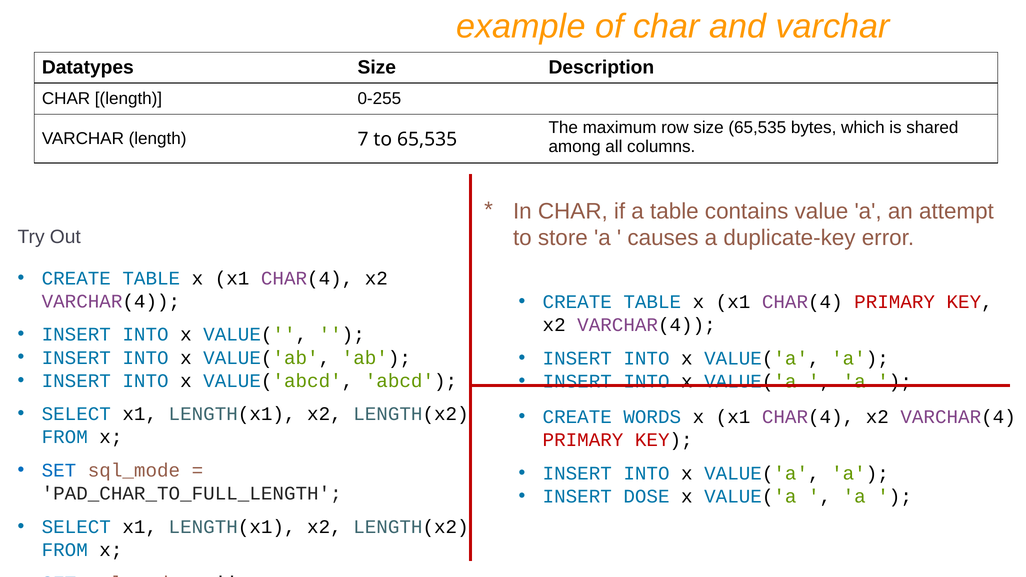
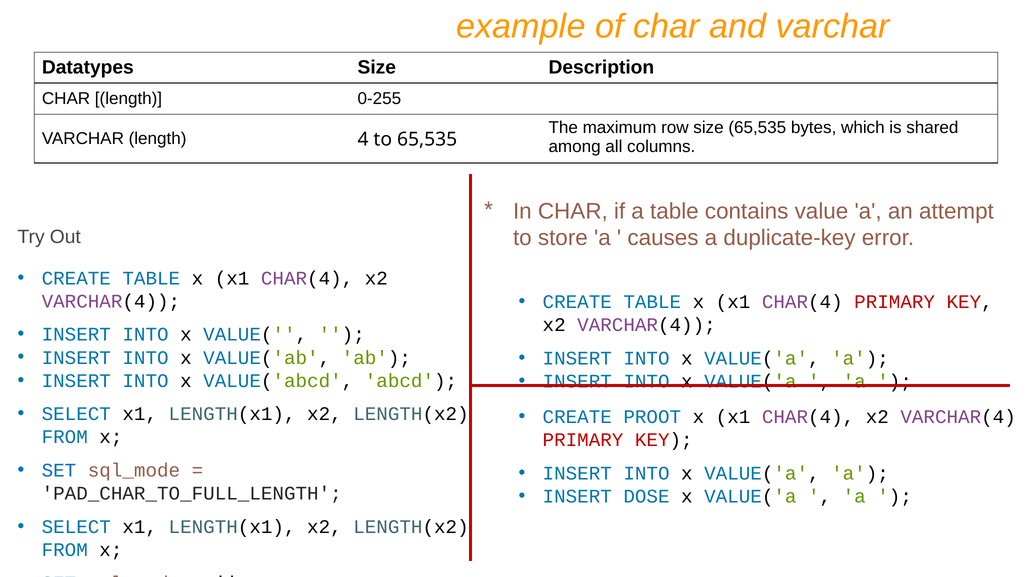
7: 7 -> 4 (363, 140)
WORDS: WORDS -> PROOT (652, 417)
